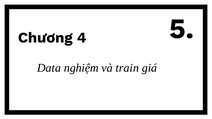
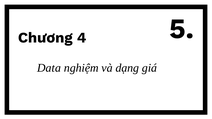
train: train -> dạng (127, 68)
